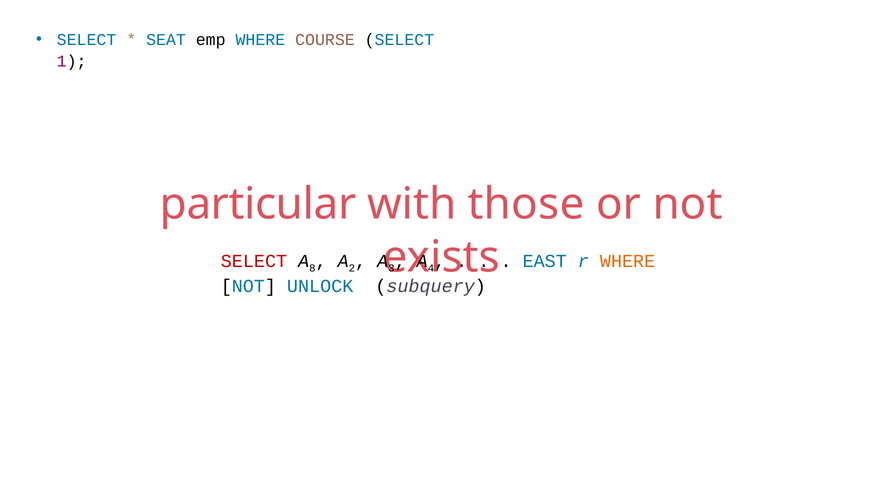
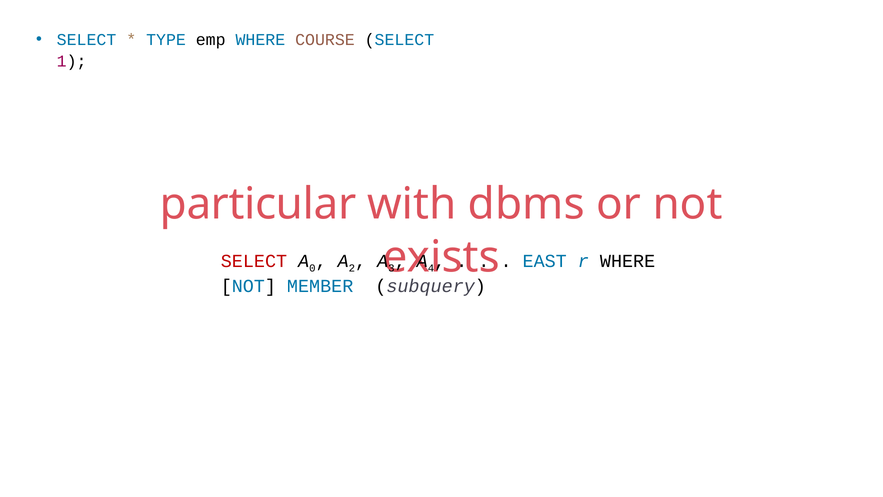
SEAT: SEAT -> TYPE (166, 40)
those: those -> dbms (526, 204)
8: 8 -> 0 (312, 268)
WHERE colour: orange -> black (628, 261)
UNLOCK: UNLOCK -> MEMBER (320, 286)
